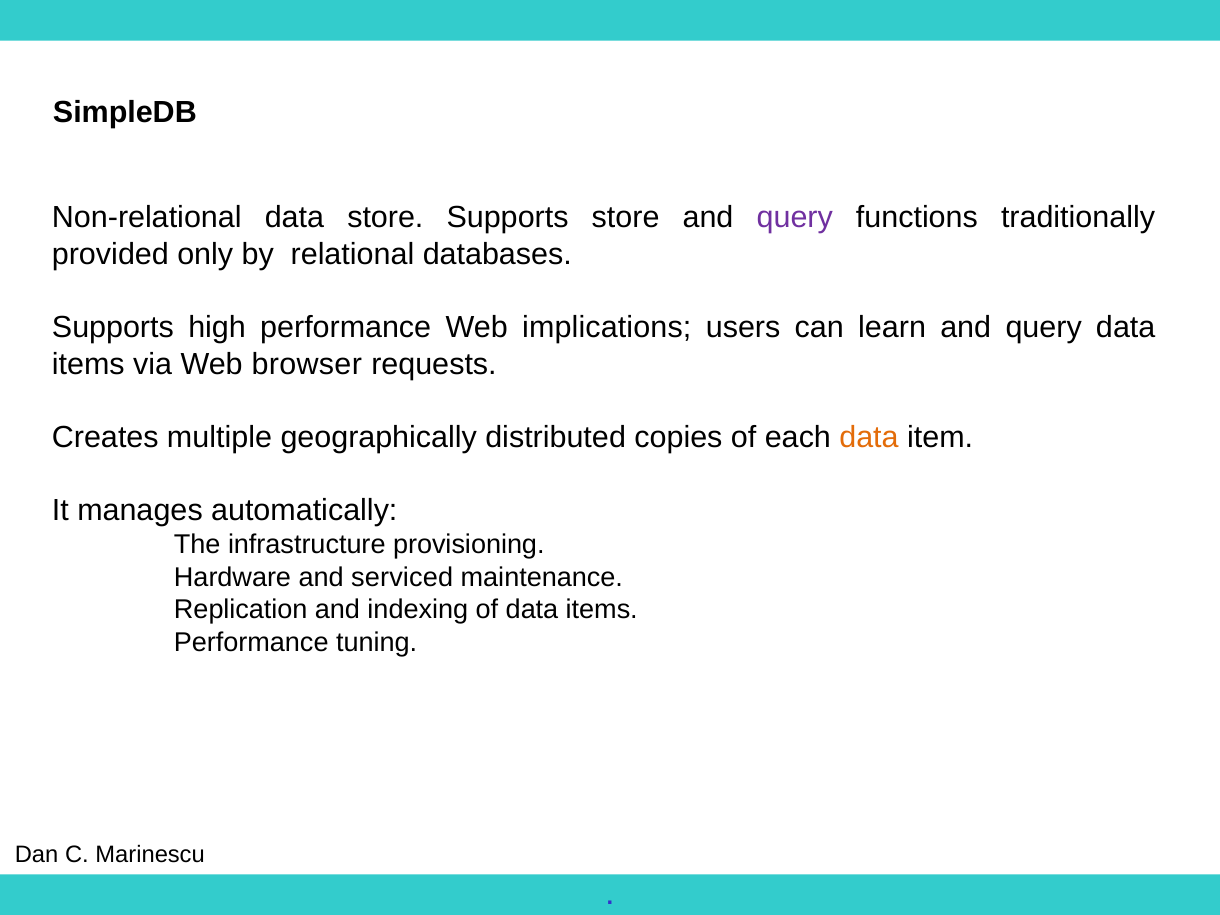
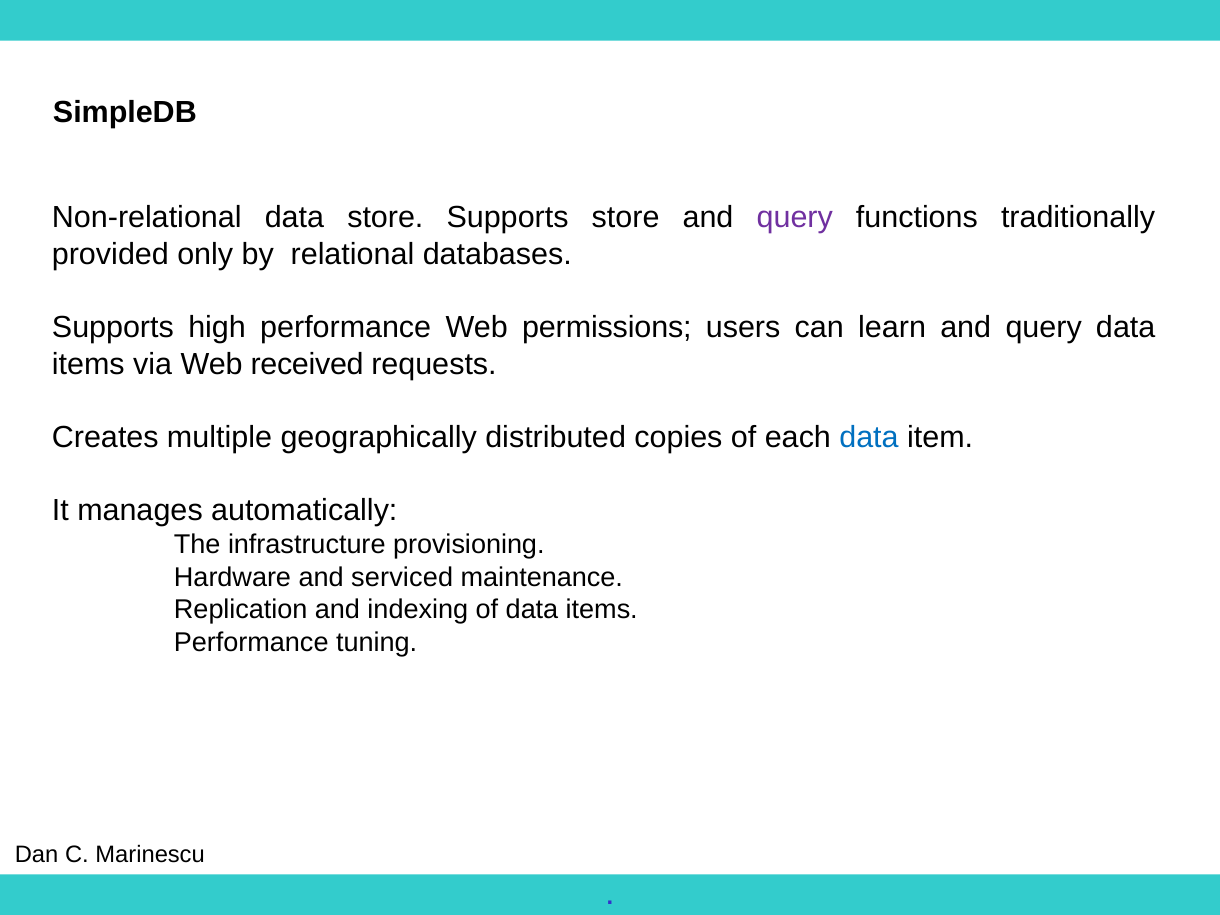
implications: implications -> permissions (607, 327)
browser: browser -> received (307, 364)
data colour: orange -> blue (869, 437)
